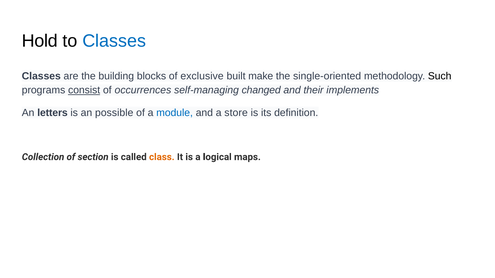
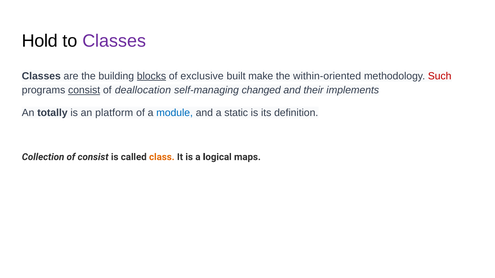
Classes colour: blue -> purple (114, 41)
blocks underline: none -> present (151, 76)
single-oriented: single-oriented -> within-oriented (327, 76)
Such colour: black -> red (440, 76)
occurrences: occurrences -> deallocation (143, 90)
letters: letters -> totally (52, 113)
possible: possible -> platform (114, 113)
store: store -> static (236, 113)
of section: section -> consist (93, 157)
